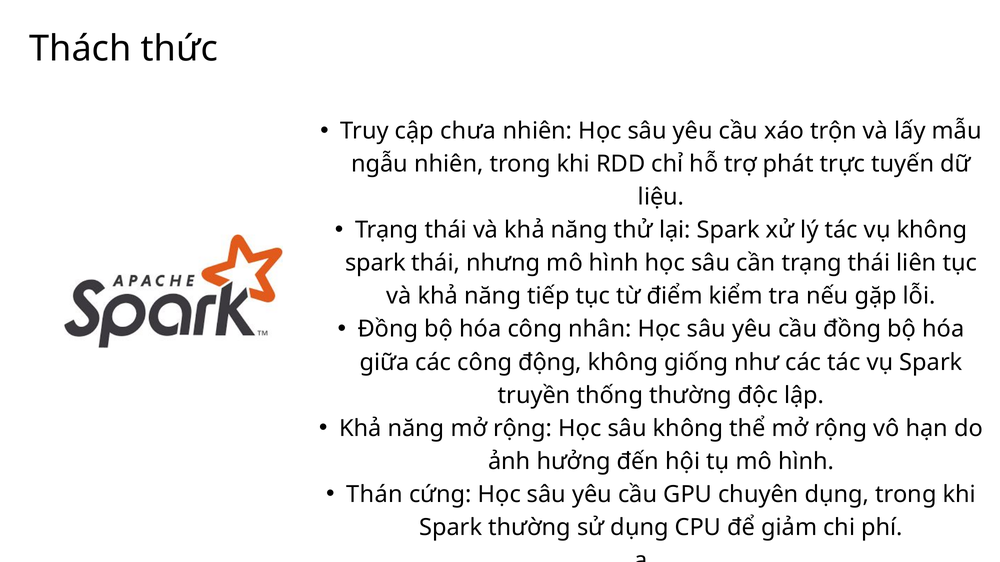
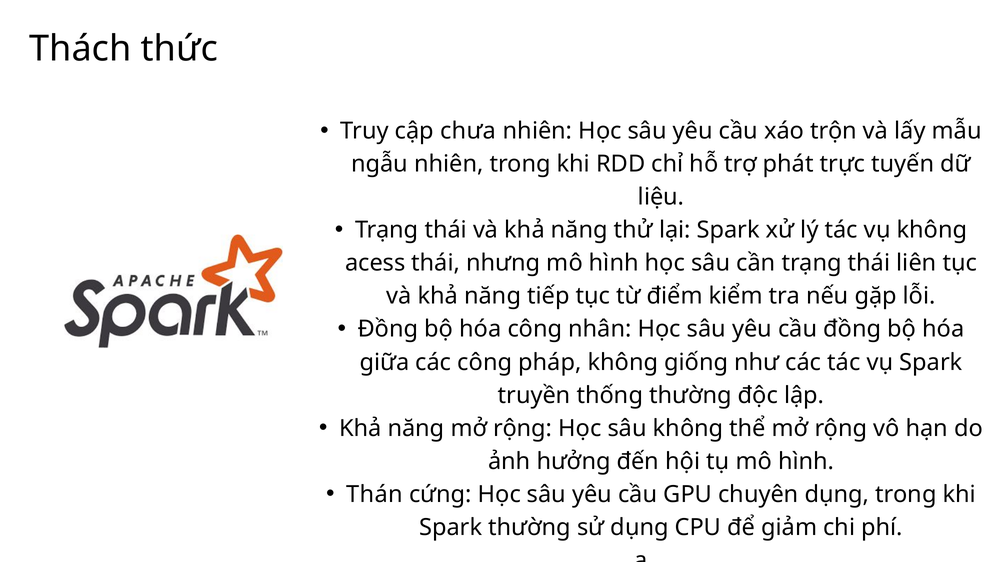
spark: spark -> acess (375, 263)
động: động -> pháp (550, 363)
